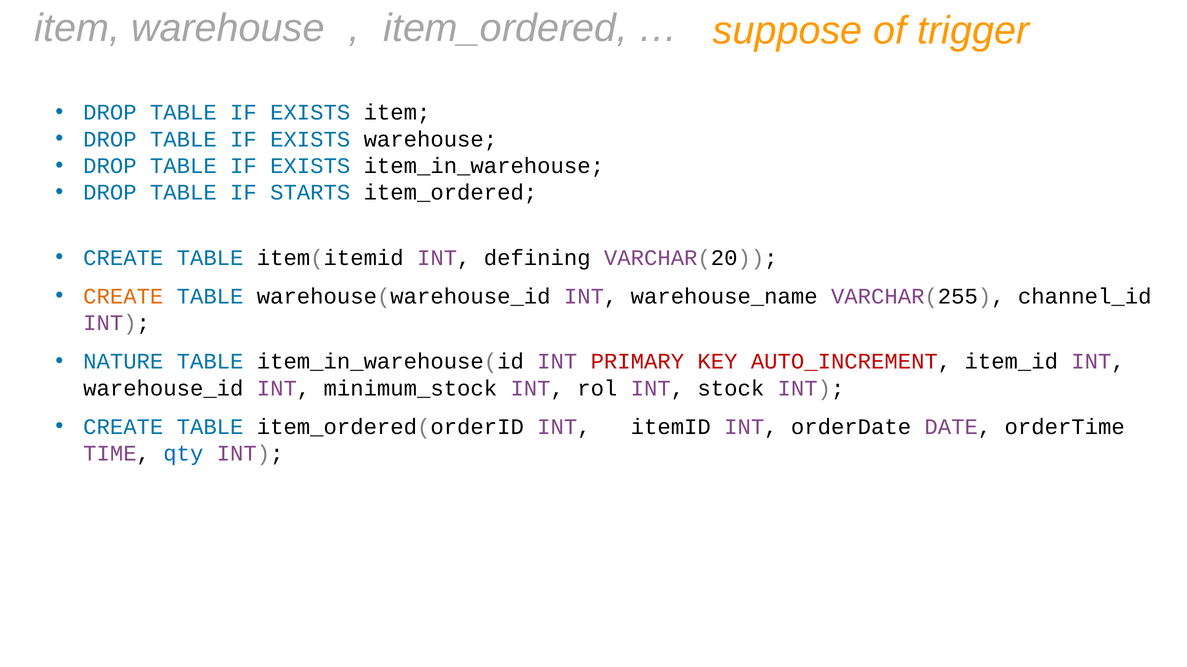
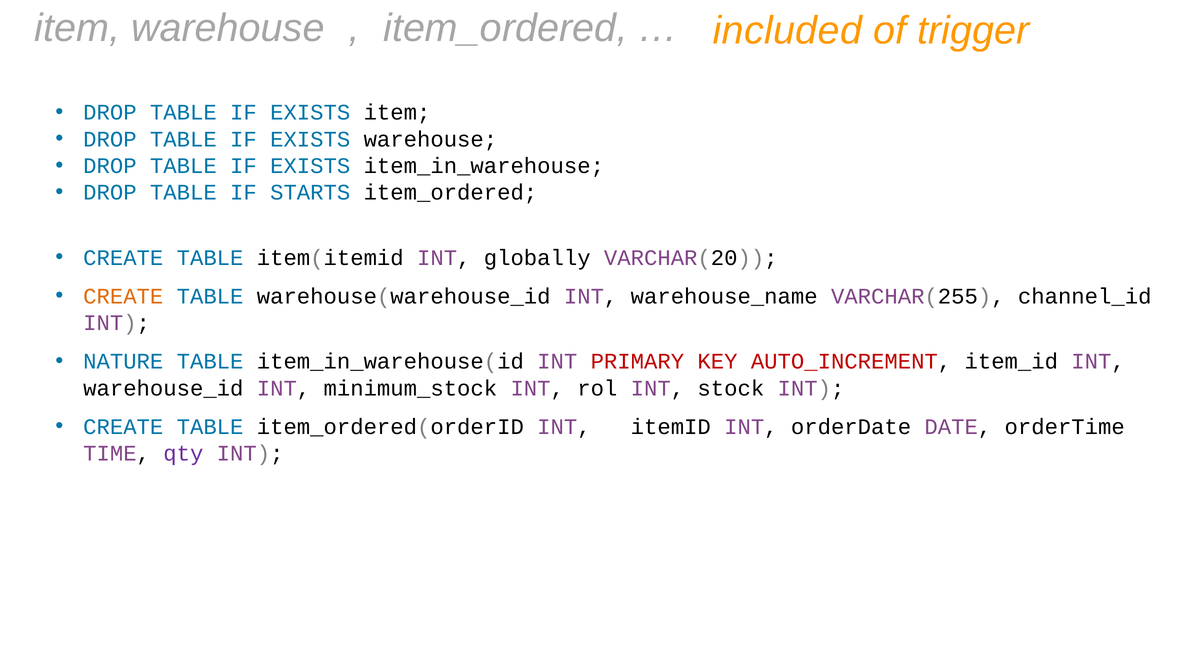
suppose: suppose -> included (787, 31)
defining: defining -> globally (537, 258)
qty colour: blue -> purple (183, 454)
